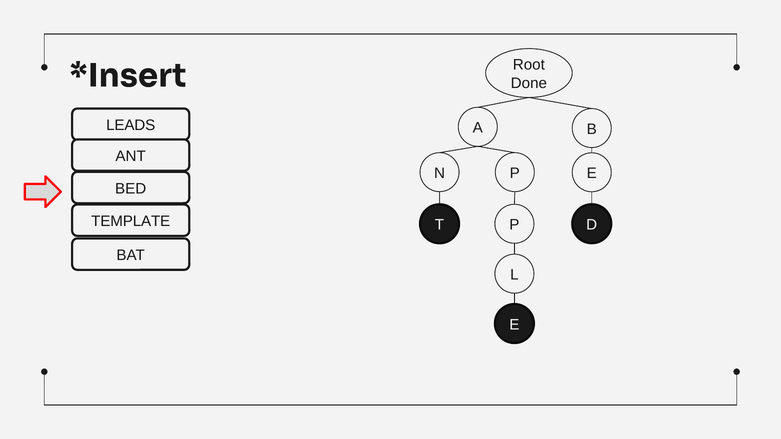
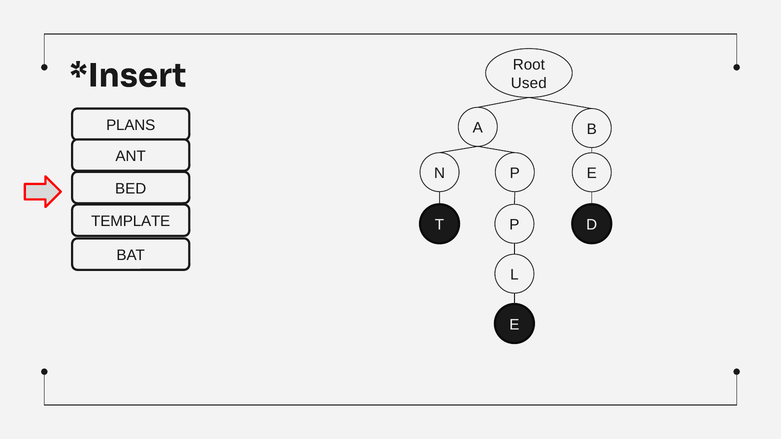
Done: Done -> Used (529, 83)
LEADS: LEADS -> PLANS (131, 125)
